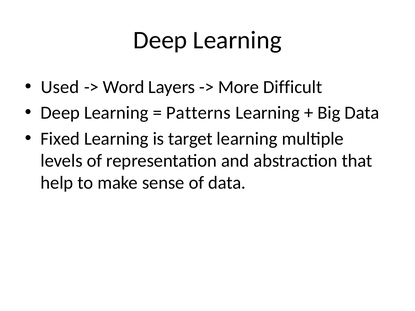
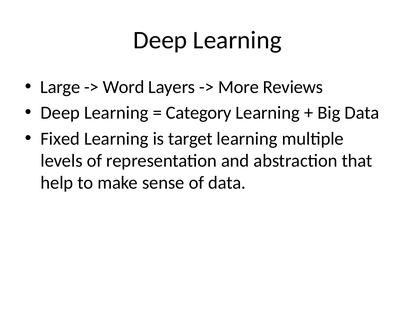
Used: Used -> Large (60, 87)
Difficult: Difficult -> Reviews (293, 87)
Patterns: Patterns -> Category (199, 113)
